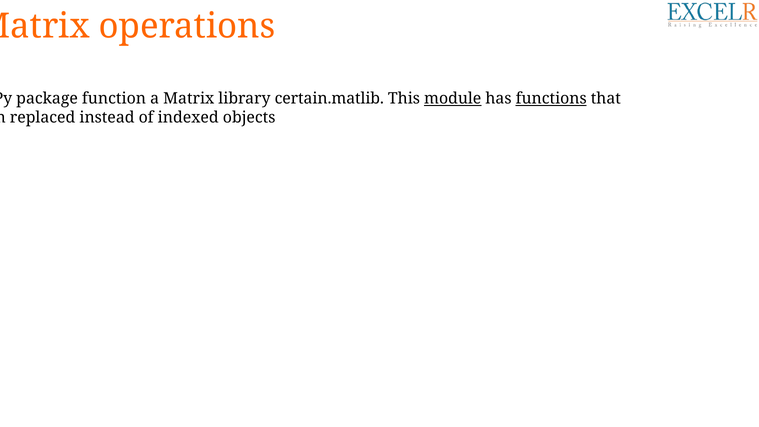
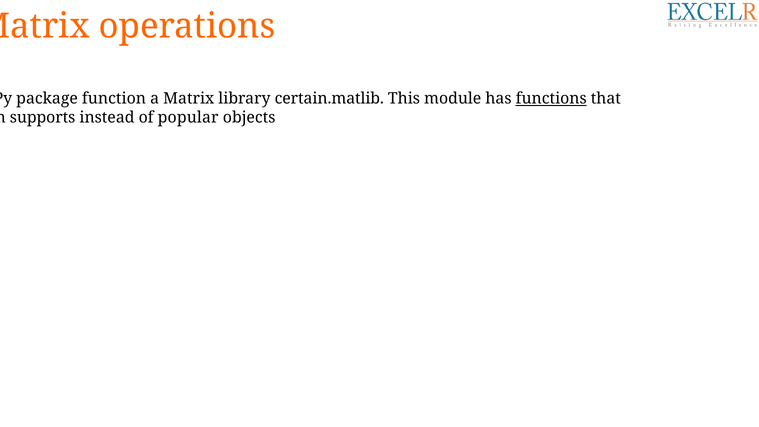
module underline: present -> none (453, 98)
replaced: replaced -> supports (43, 117)
indexed: indexed -> popular (188, 117)
